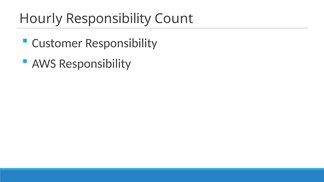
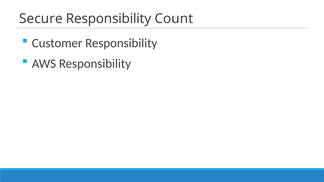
Hourly: Hourly -> Secure (41, 19)
